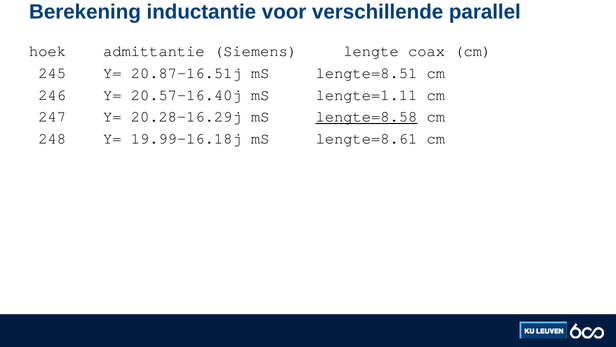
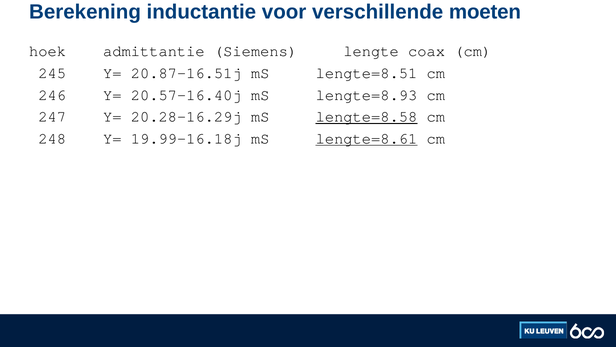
parallel: parallel -> moeten (485, 12)
lengte=1.11: lengte=1.11 -> lengte=8.93 (366, 95)
lengte=8.61 underline: none -> present (366, 138)
